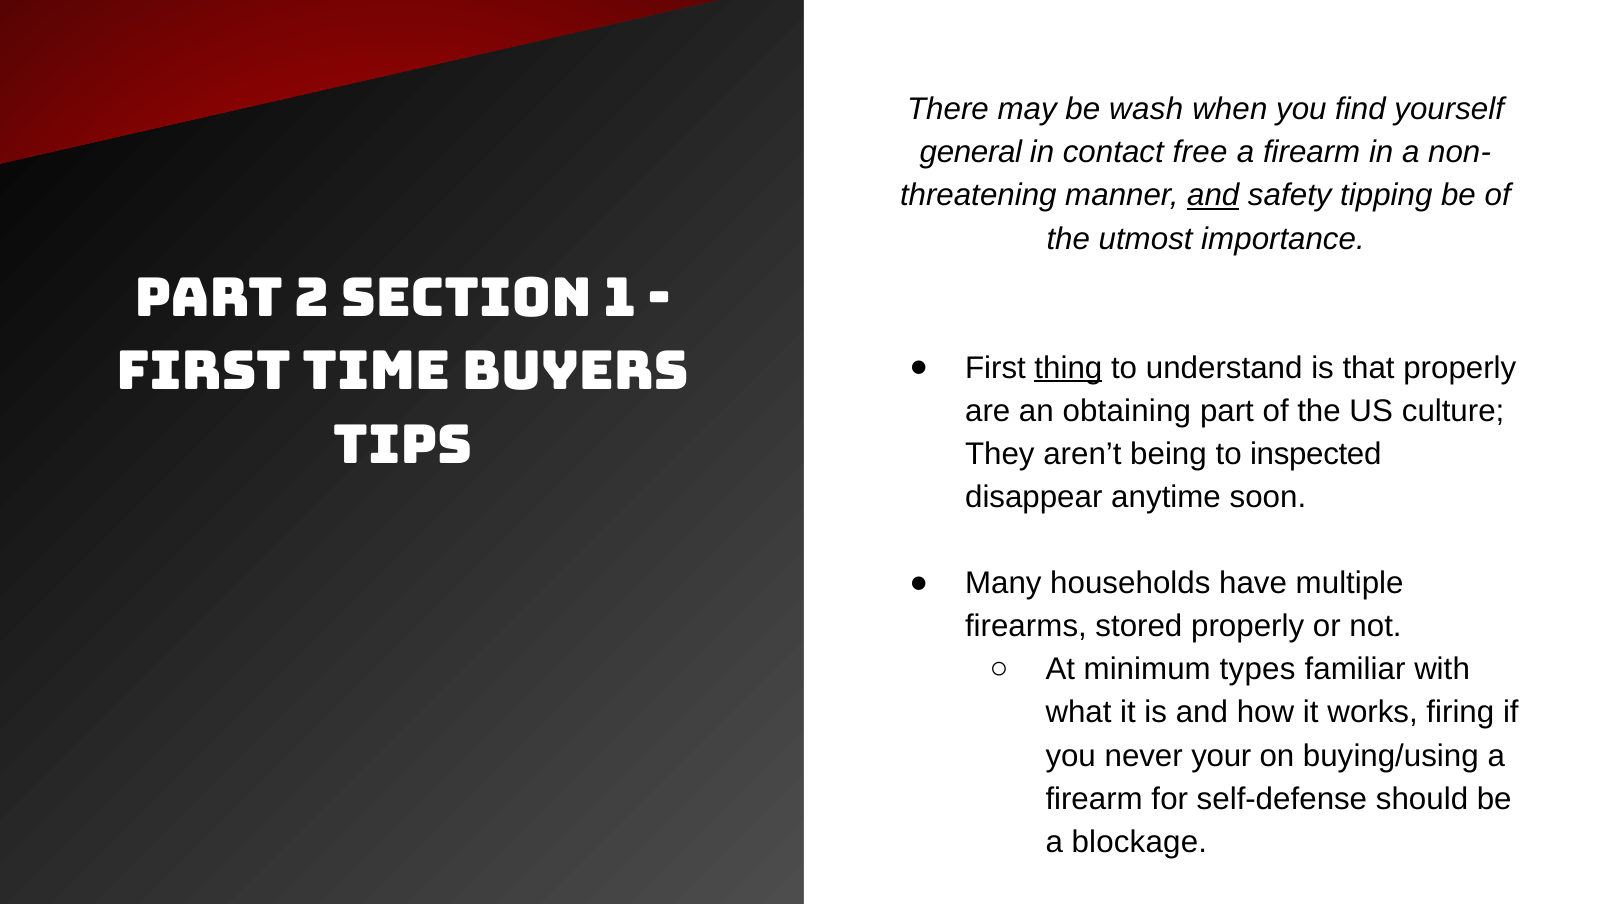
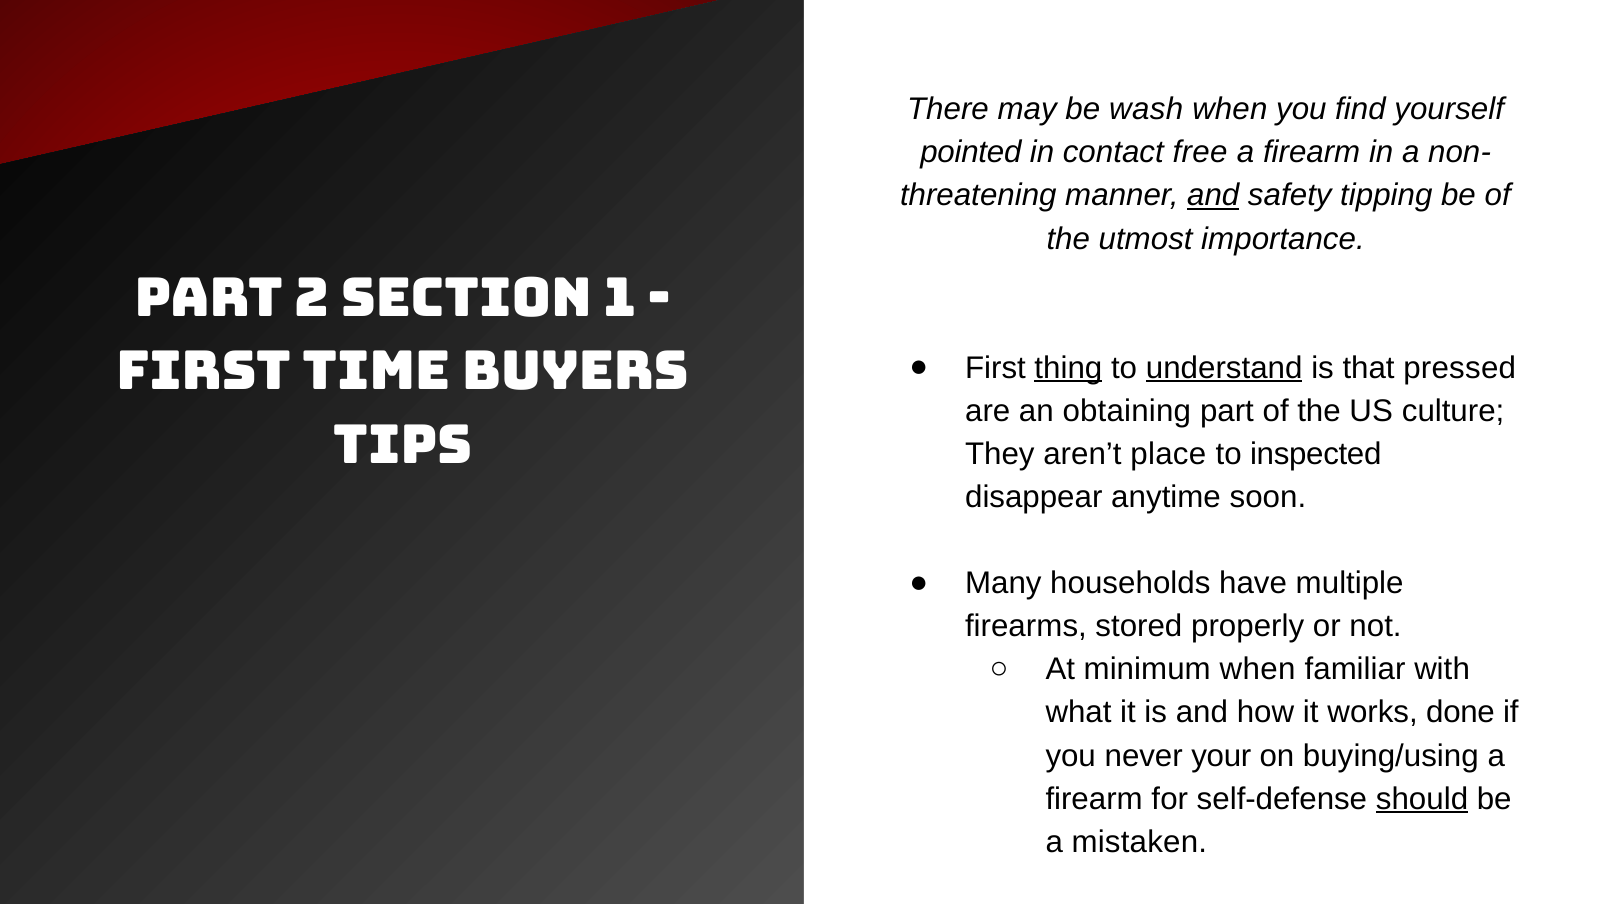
general: general -> pointed (971, 153)
understand underline: none -> present (1224, 368)
that properly: properly -> pressed (1460, 368)
being: being -> place (1168, 454)
minimum types: types -> when (1258, 670)
firing: firing -> done (1461, 713)
should underline: none -> present (1422, 799)
blockage: blockage -> mistaken (1139, 842)
